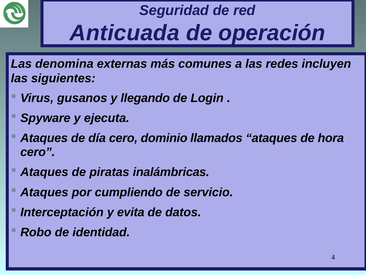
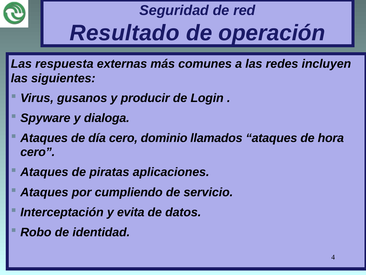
Anticuada: Anticuada -> Resultado (125, 33)
denomina: denomina -> respuesta (64, 64)
llegando: llegando -> producir (145, 98)
ejecuta: ejecuta -> dialoga (107, 118)
inalámbricas: inalámbricas -> aplicaciones (171, 172)
